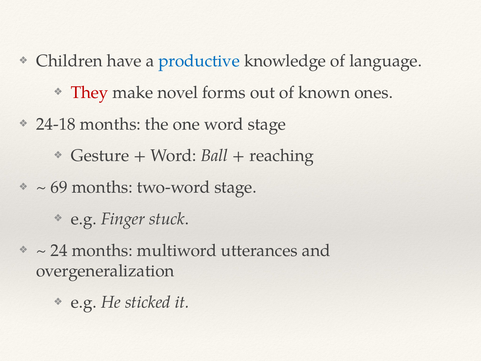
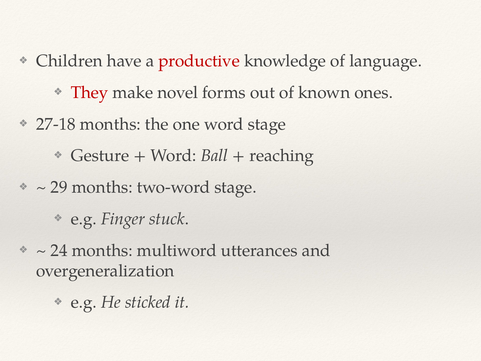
productive colour: blue -> red (199, 61)
24-18: 24-18 -> 27-18 (56, 124)
69: 69 -> 29 (59, 187)
